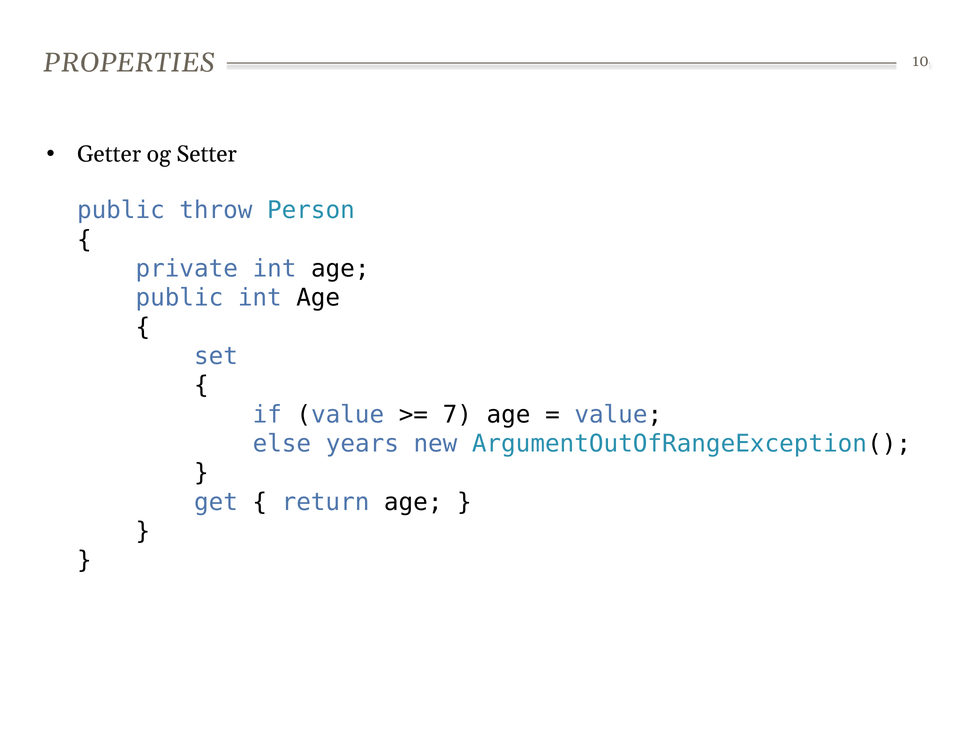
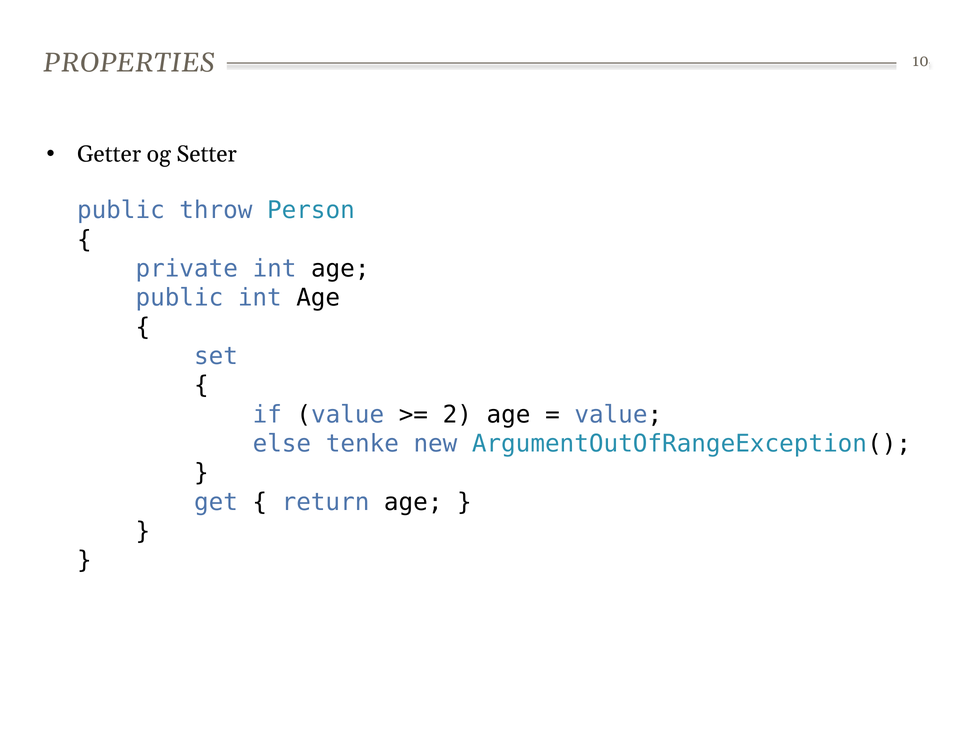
7: 7 -> 2 (457, 415)
years: years -> tenke (362, 444)
